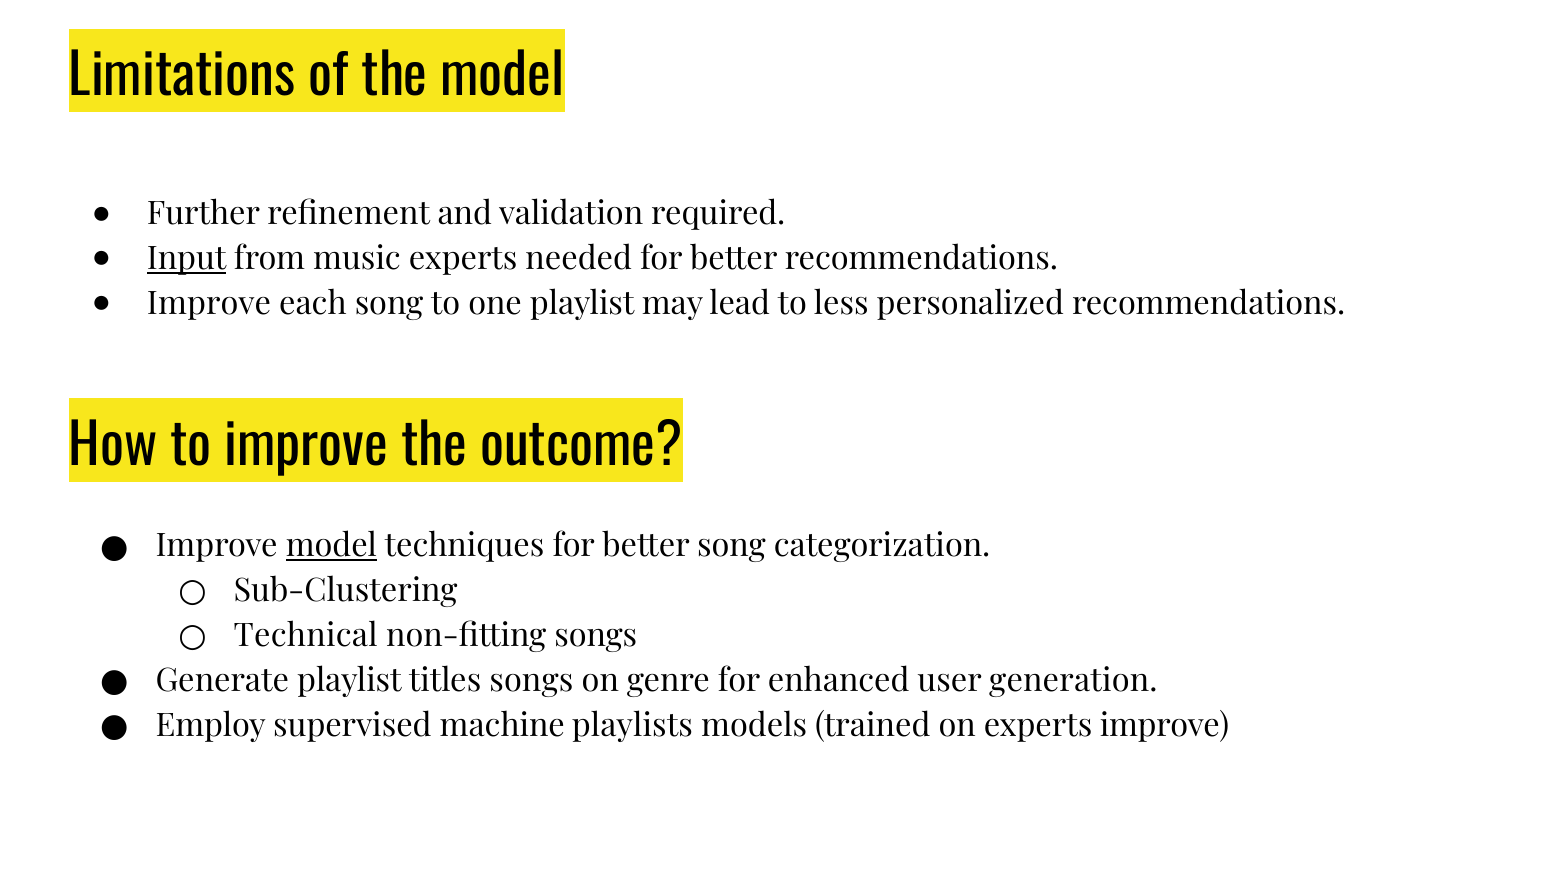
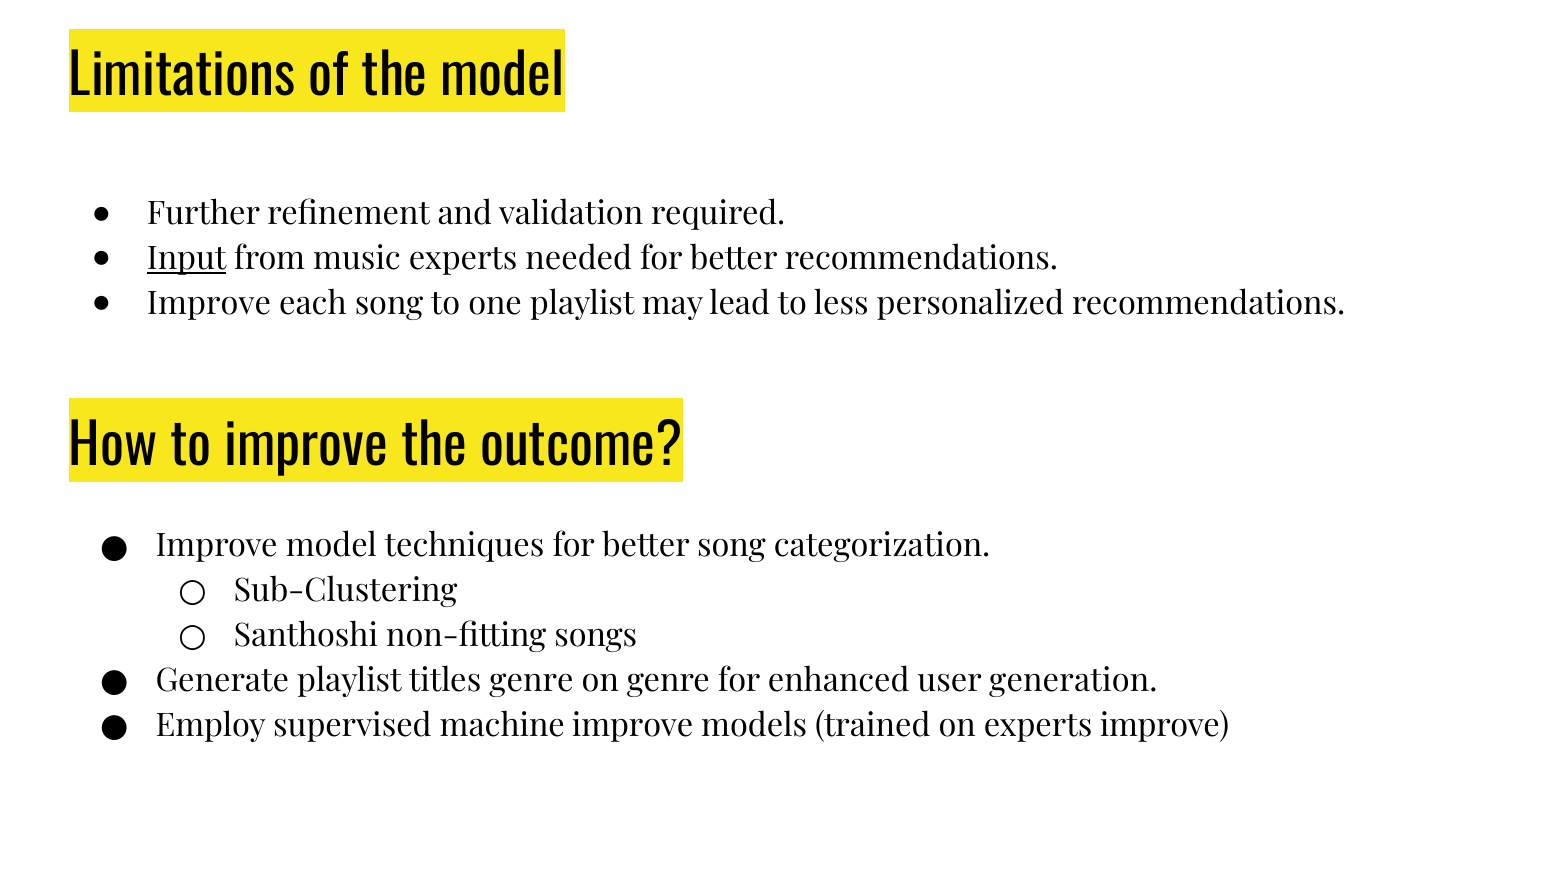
model underline: present -> none (331, 546)
Technical: Technical -> Santhoshi (306, 636)
titles songs: songs -> genre (531, 681)
machine playlists: playlists -> improve (633, 726)
